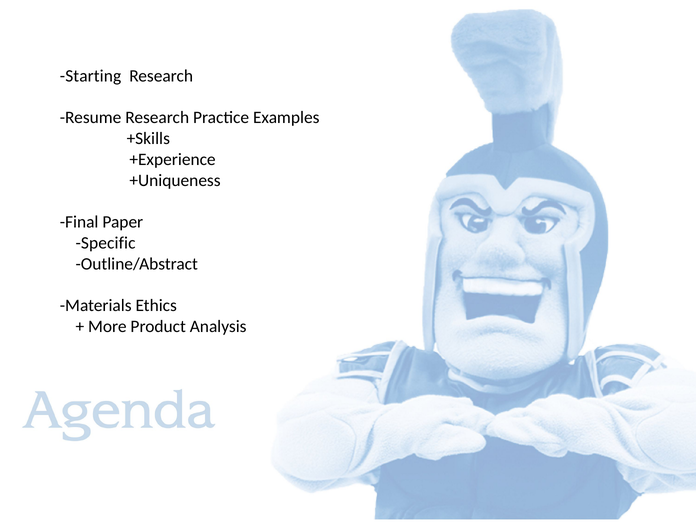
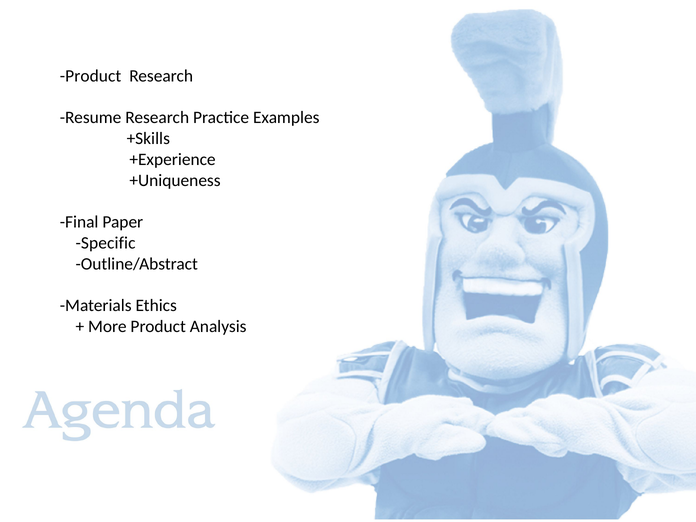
Starting: Starting -> Product (91, 76)
